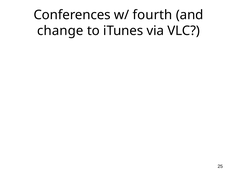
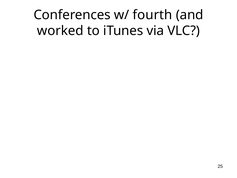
change: change -> worked (60, 31)
